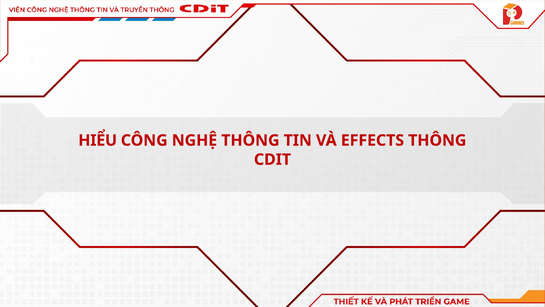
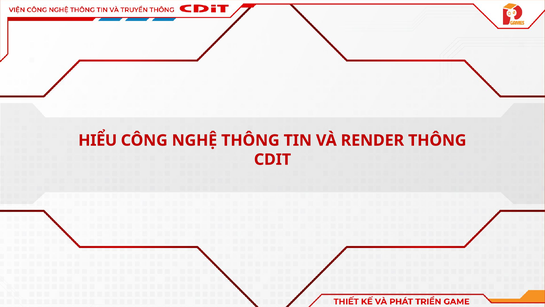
EFFECTS: EFFECTS -> RENDER (372, 140)
